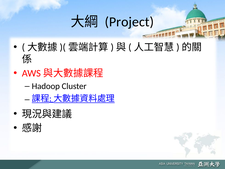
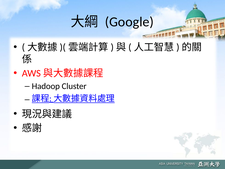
Project: Project -> Google (129, 22)
